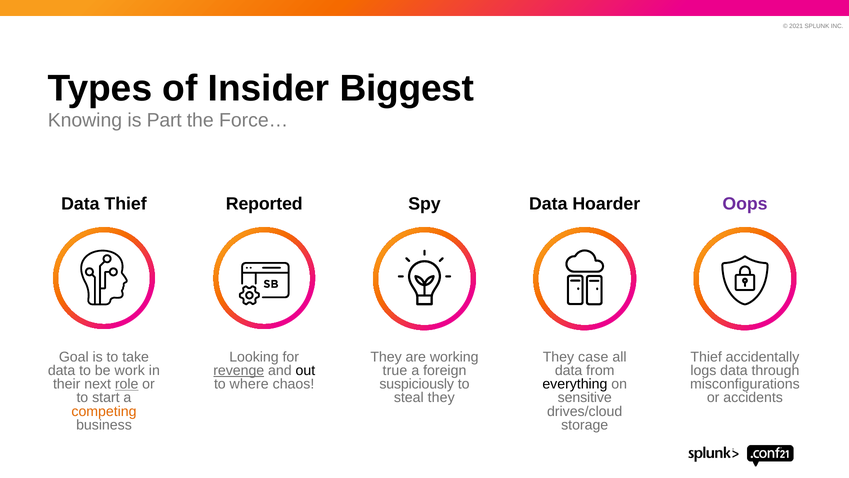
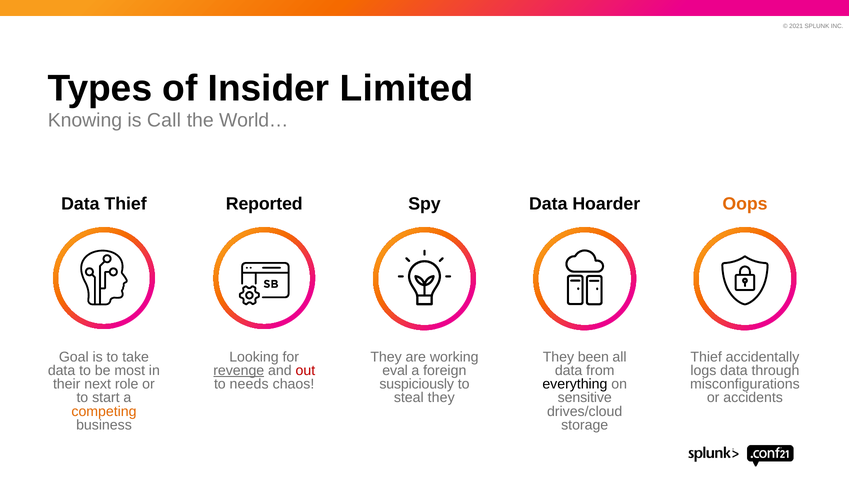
Biggest: Biggest -> Limited (407, 89)
Part: Part -> Call (164, 120)
Force…: Force… -> World… (254, 120)
Oops colour: purple -> orange (745, 204)
case: case -> been (593, 357)
work: work -> most (130, 370)
out colour: black -> red (305, 370)
true: true -> eval (395, 370)
role underline: present -> none (127, 384)
where: where -> needs (249, 384)
